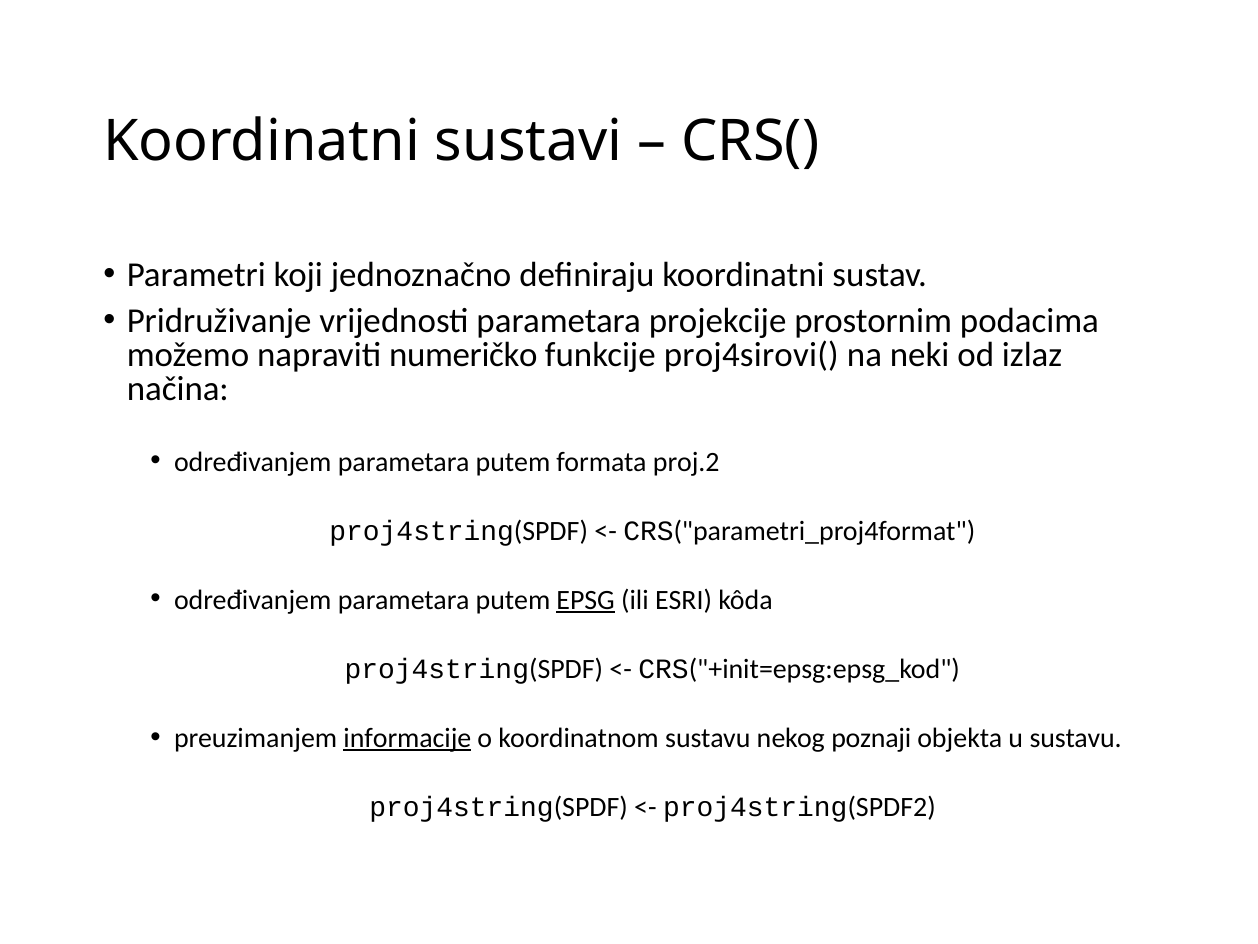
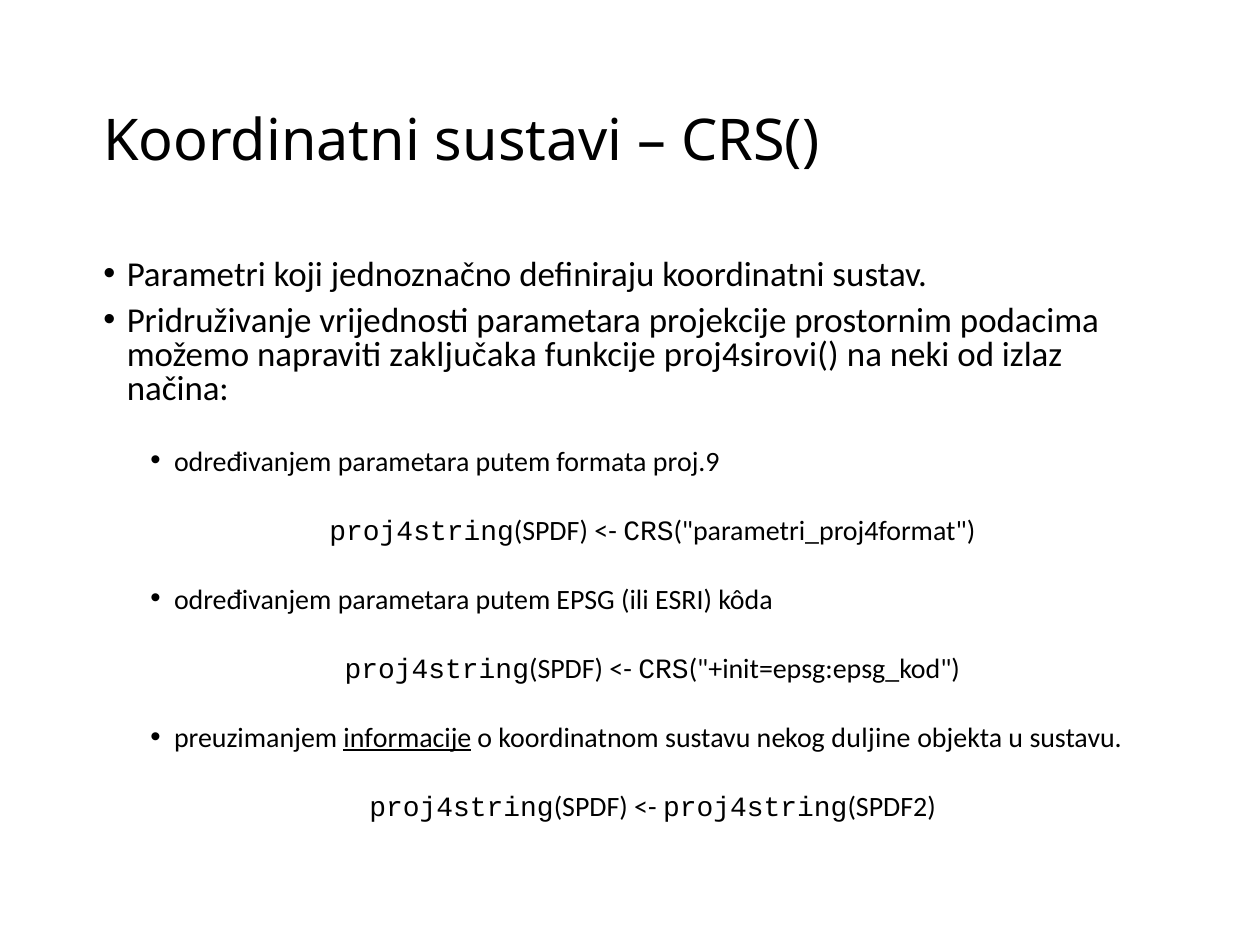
numeričko: numeričko -> zaključaka (463, 355)
proj.2: proj.2 -> proj.9 (686, 462)
EPSG underline: present -> none (586, 600)
poznaji: poznaji -> duljine (871, 738)
